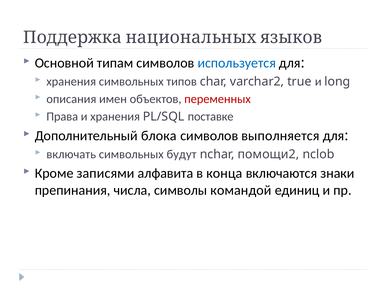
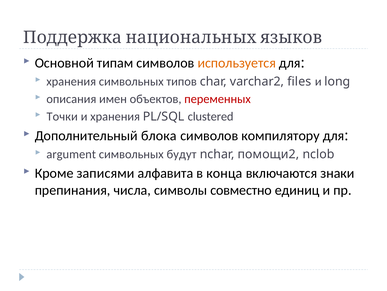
используется colour: blue -> orange (237, 63)
true: true -> files (299, 81)
Права: Права -> Точки (62, 116)
поставке: поставке -> clustered (211, 116)
выполняется: выполняется -> компилятору (281, 135)
включать: включать -> argument (71, 154)
командой: командой -> совместно (241, 190)
